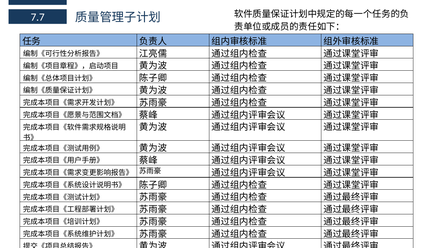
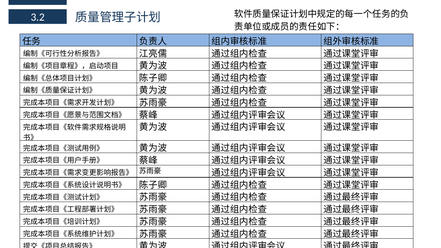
7.7: 7.7 -> 3.2 (38, 17)
